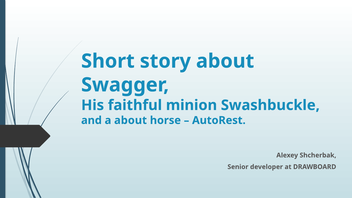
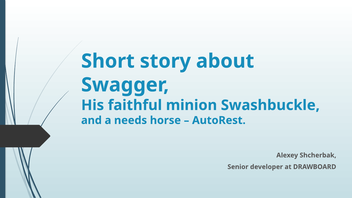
a about: about -> needs (131, 120)
